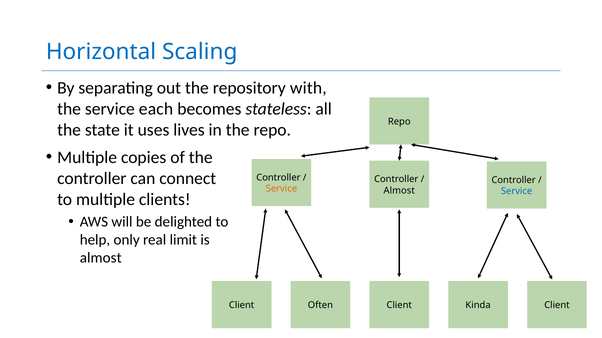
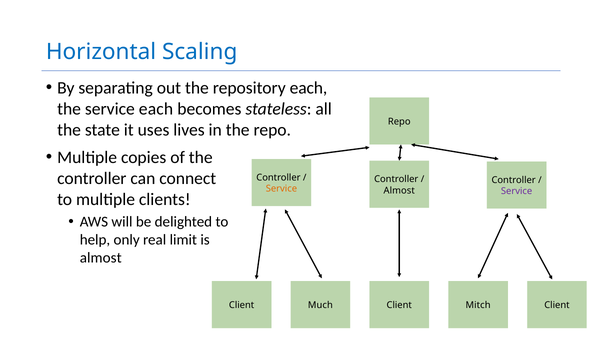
repository with: with -> each (308, 88)
Service colour: blue -> purple (517, 192)
Often: Often -> Much (320, 306)
Kinda: Kinda -> Mitch (478, 306)
